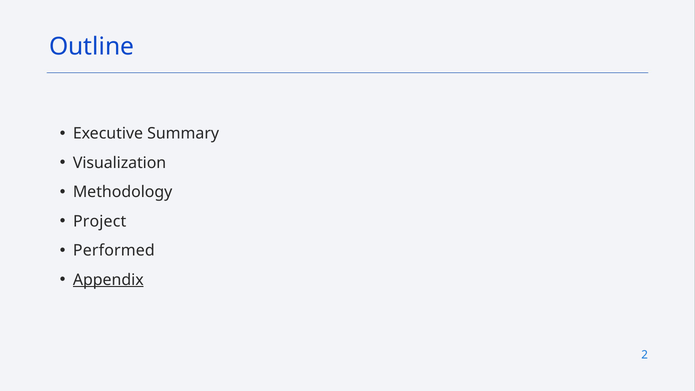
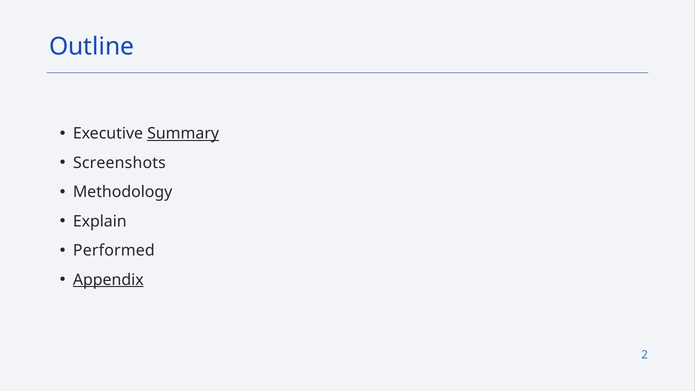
Summary underline: none -> present (183, 134)
Visualization: Visualization -> Screenshots (119, 163)
Project: Project -> Explain (100, 221)
